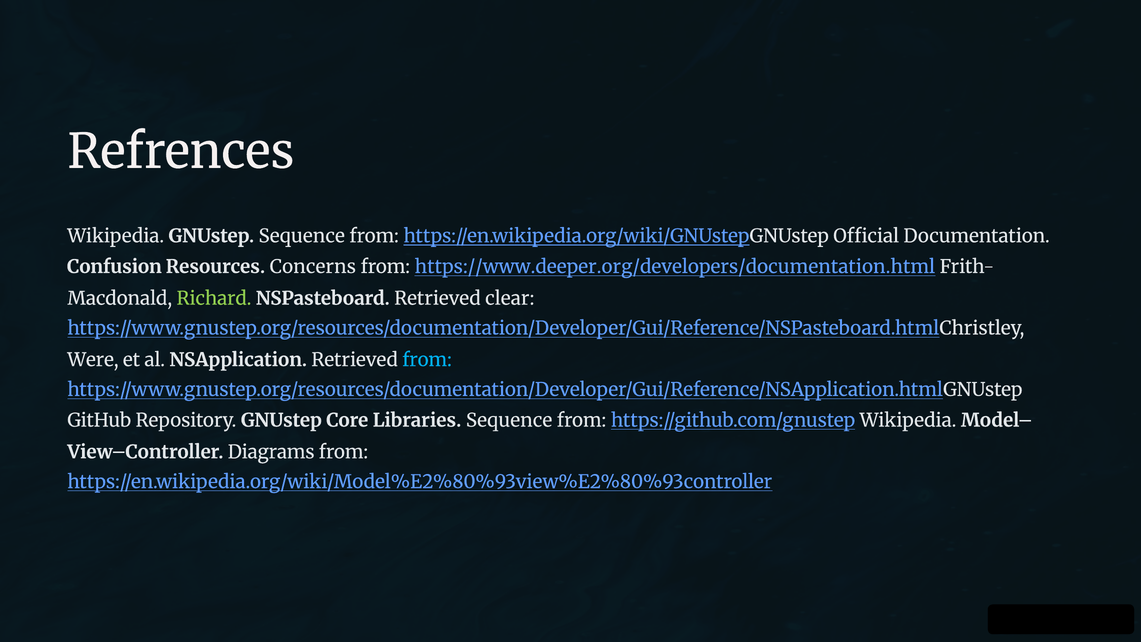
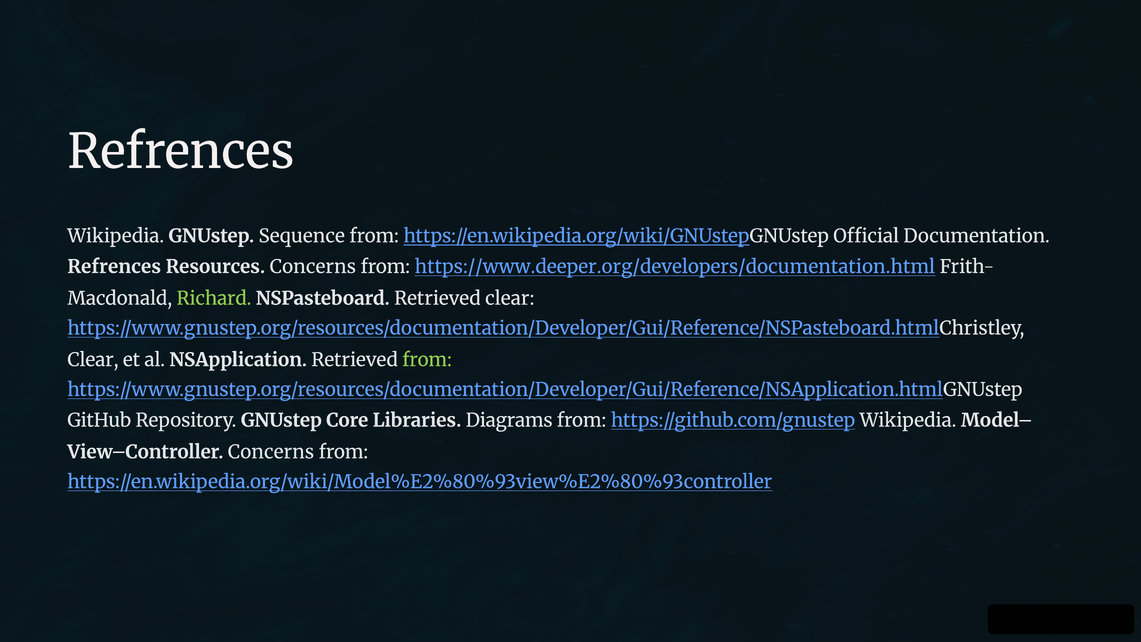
Confusion: Confusion -> Refrences (114, 267)
Were: Were -> Clear (93, 360)
from colour: light blue -> light green (427, 360)
Libraries Sequence: Sequence -> Diagrams (509, 420)
Diagrams: Diagrams -> Concerns (271, 452)
